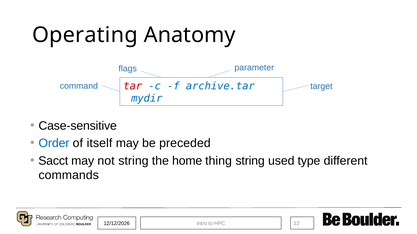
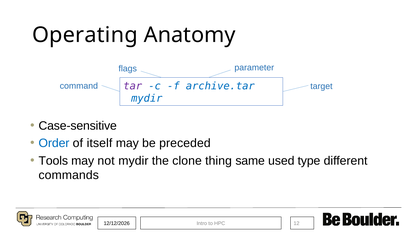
tar colour: red -> purple (133, 86)
Sacct: Sacct -> Tools (53, 161)
not string: string -> mydir (133, 161)
home: home -> clone (187, 161)
thing string: string -> same (250, 161)
